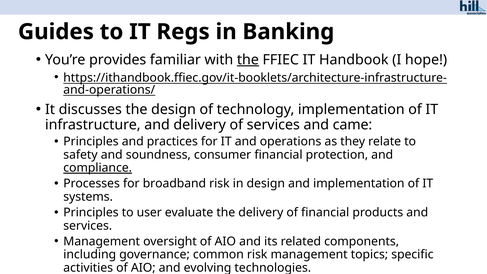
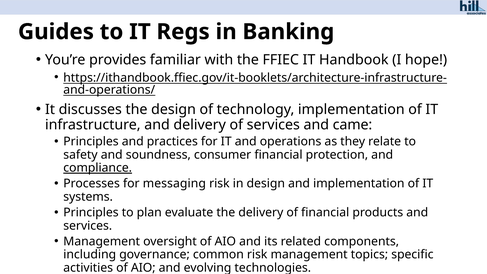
the underline: present -> none (248, 60)
broadband: broadband -> messaging (174, 184)
user: user -> plan (149, 212)
